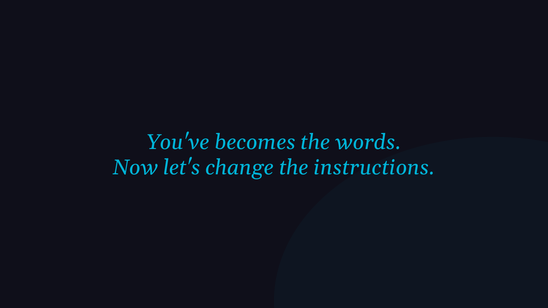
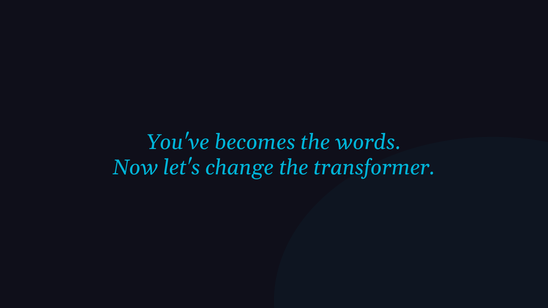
instructions: instructions -> transformer (374, 168)
